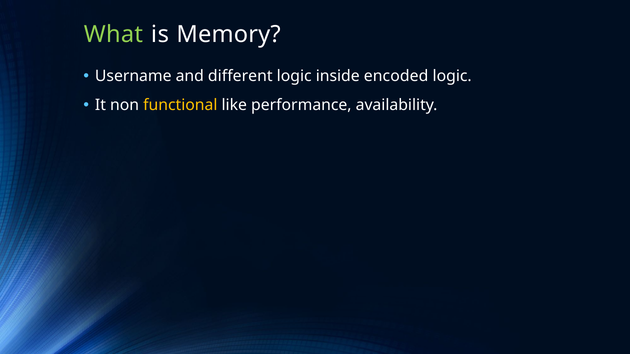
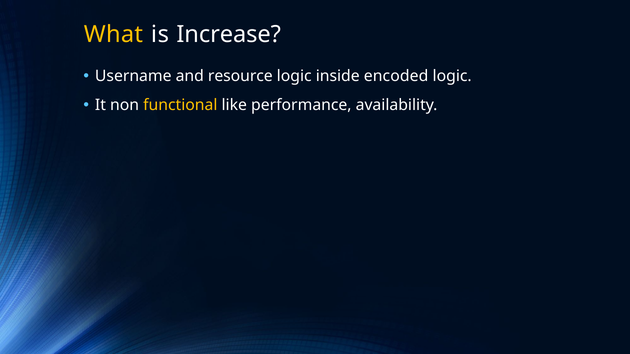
What colour: light green -> yellow (113, 35)
Memory: Memory -> Increase (229, 35)
different: different -> resource (240, 76)
